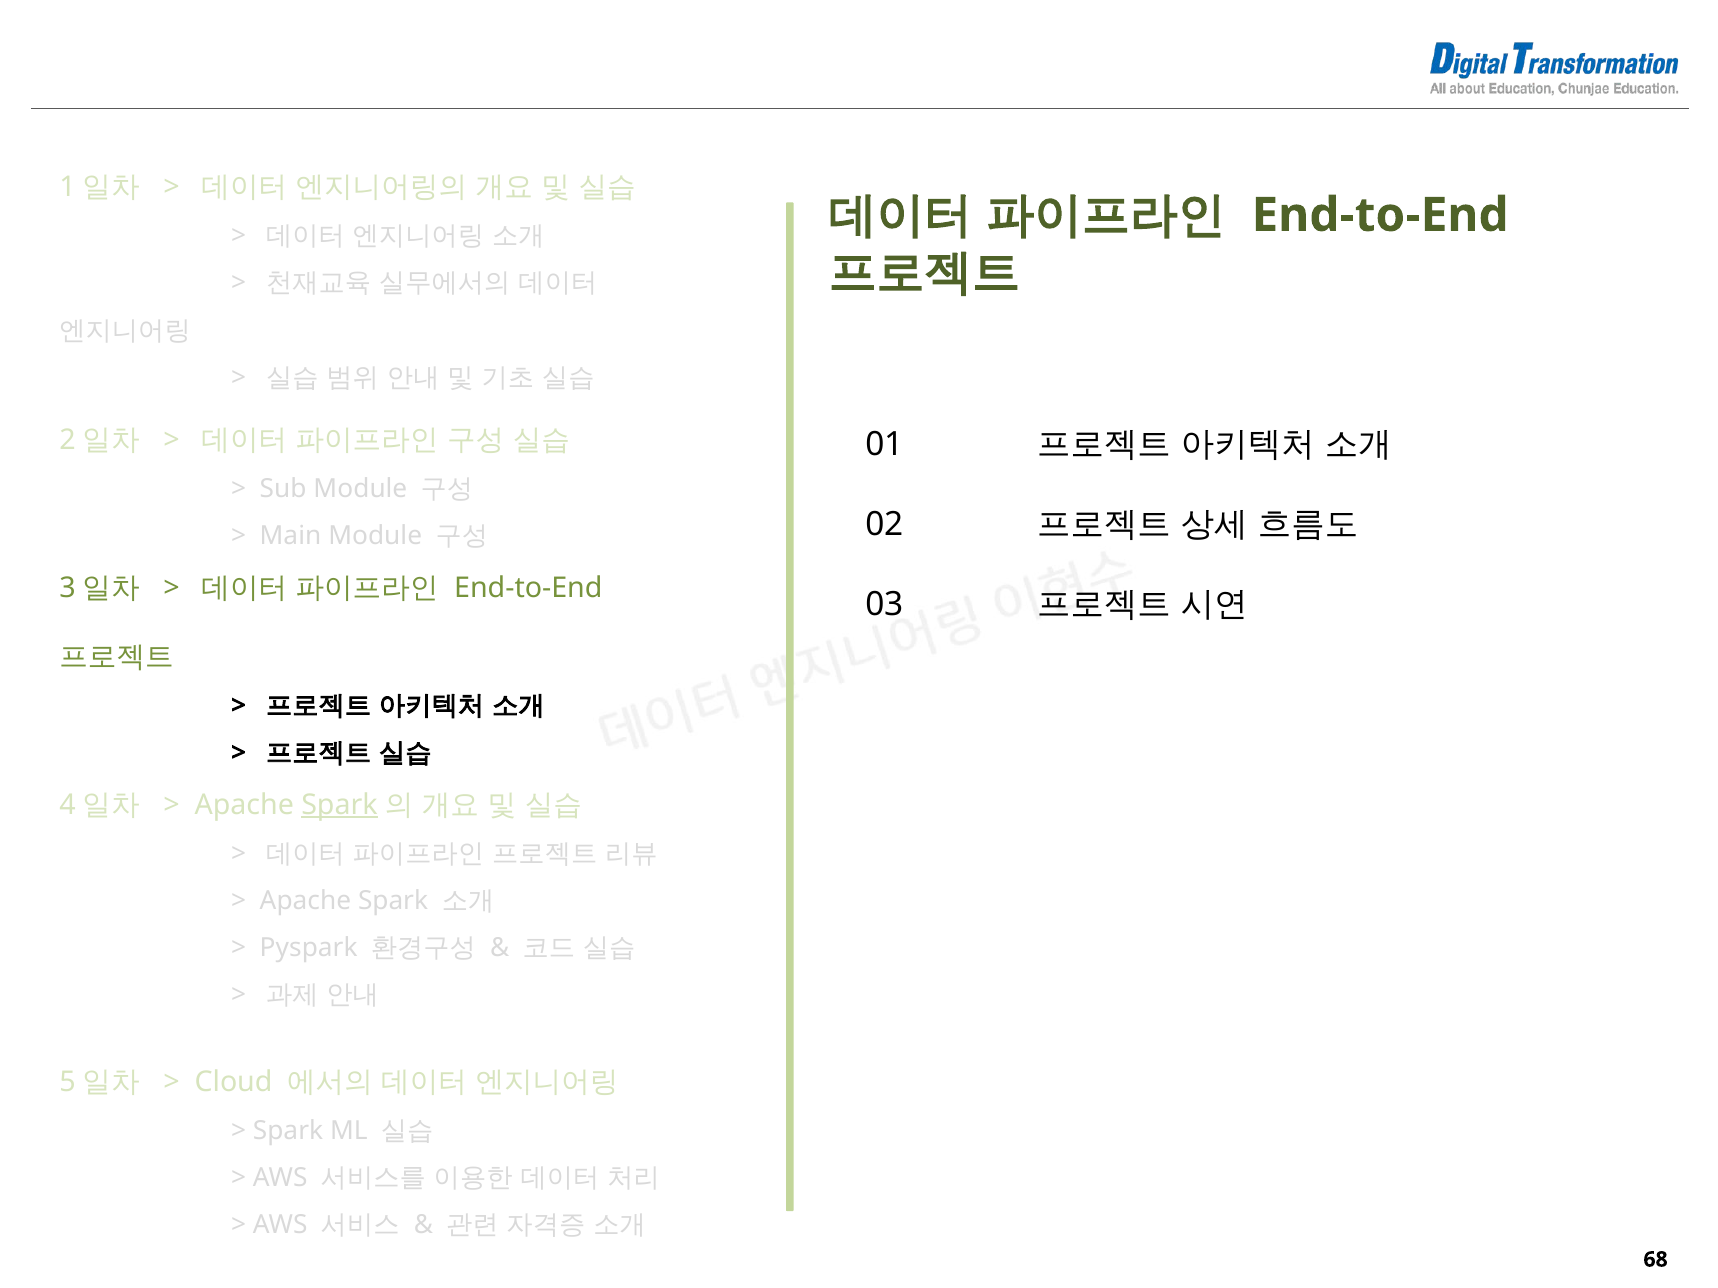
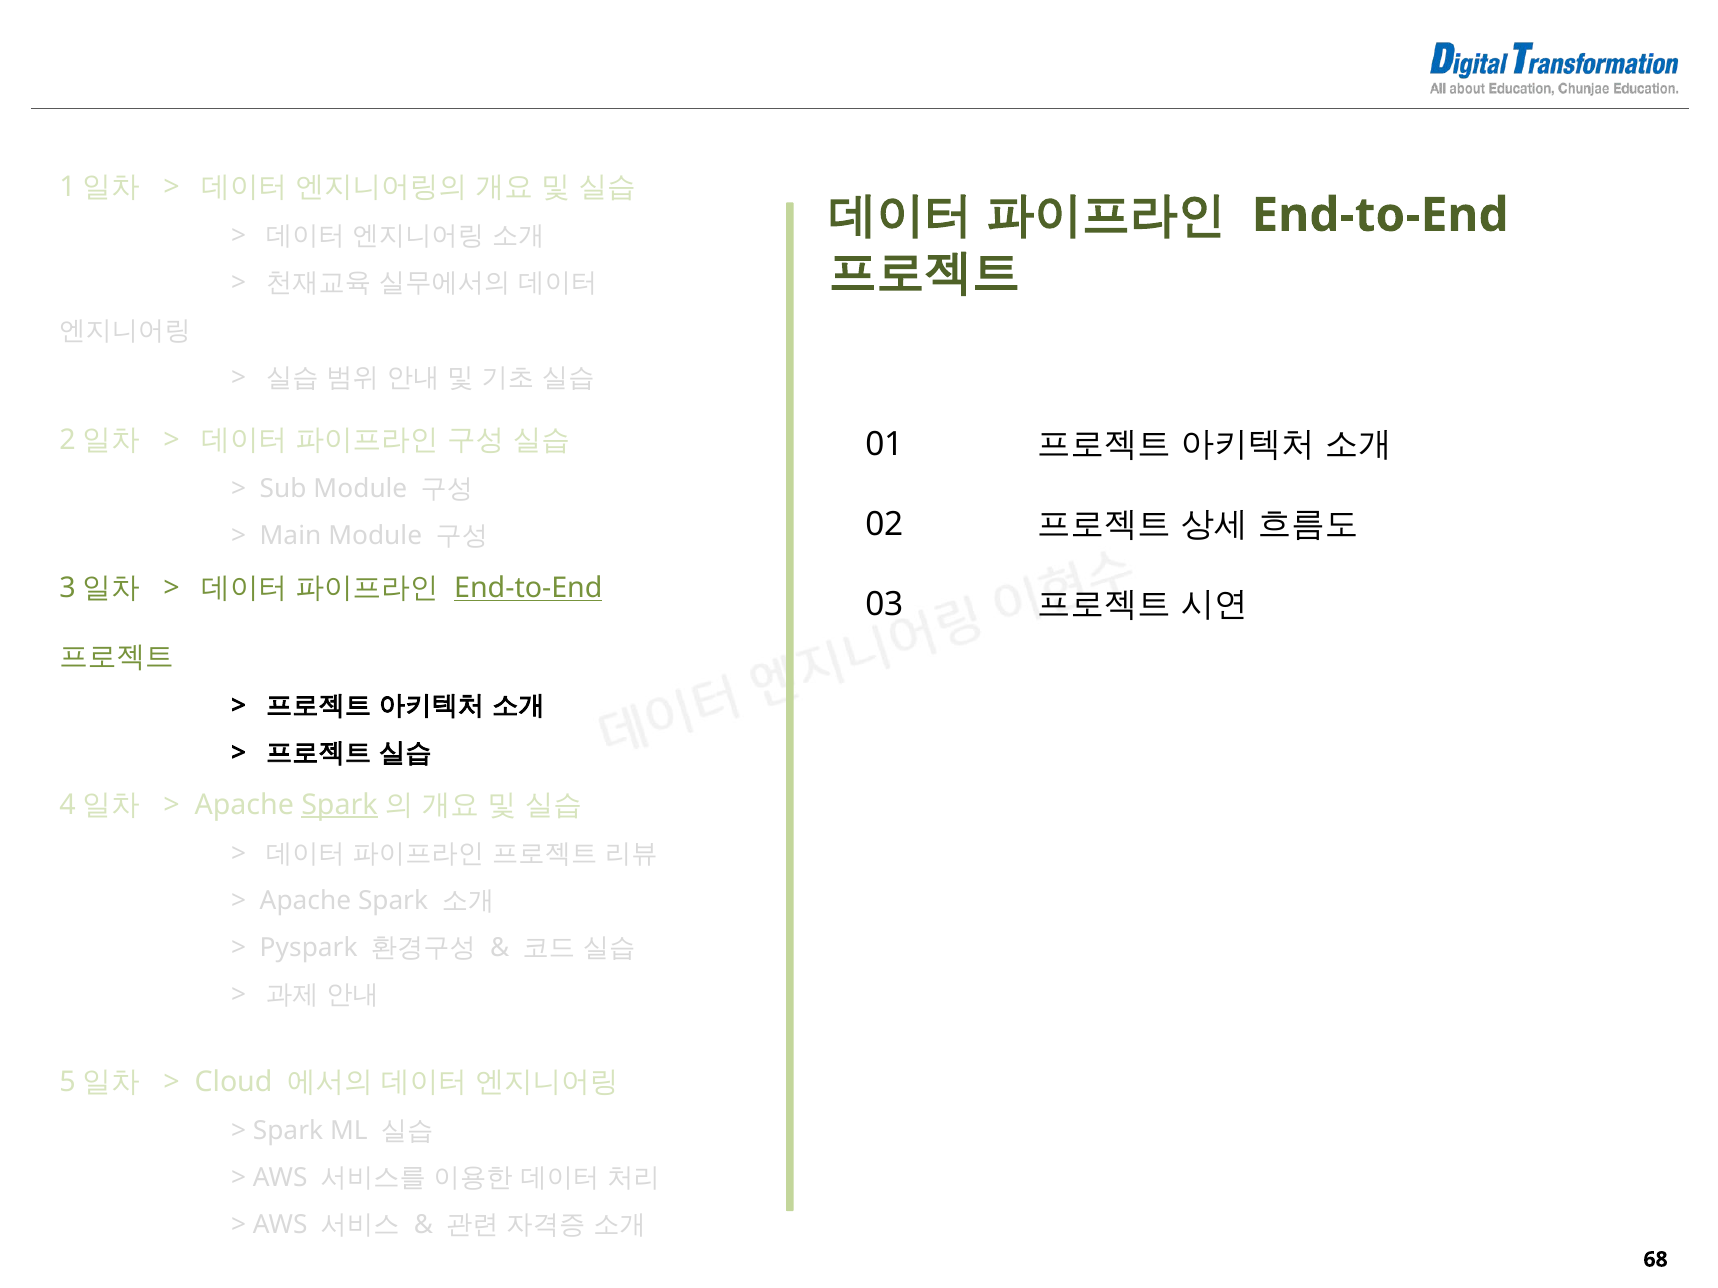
End-to-End underline: none -> present (528, 588)
